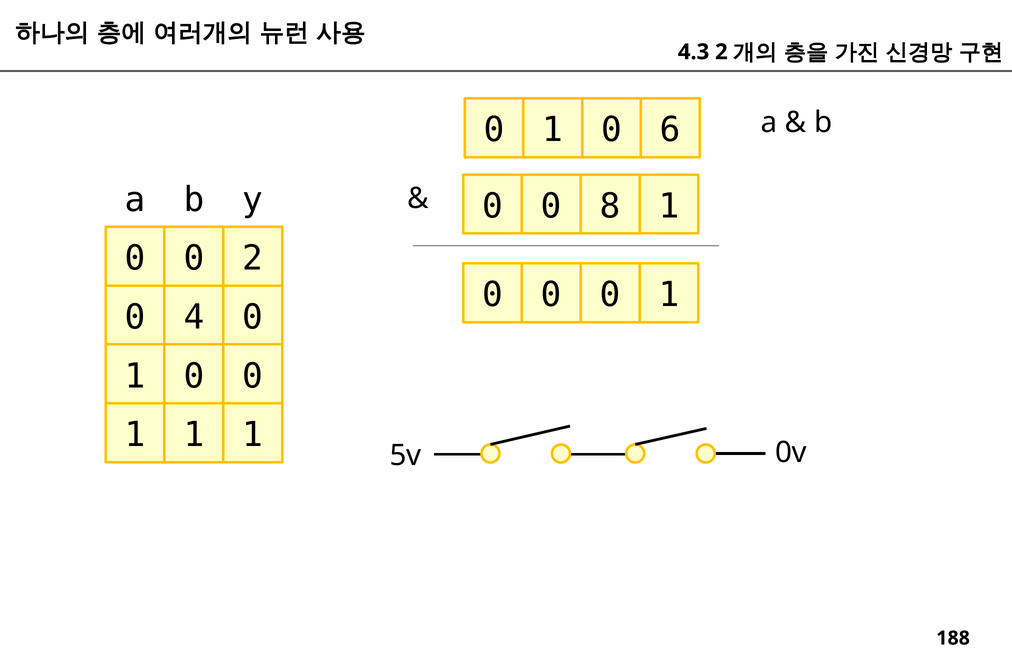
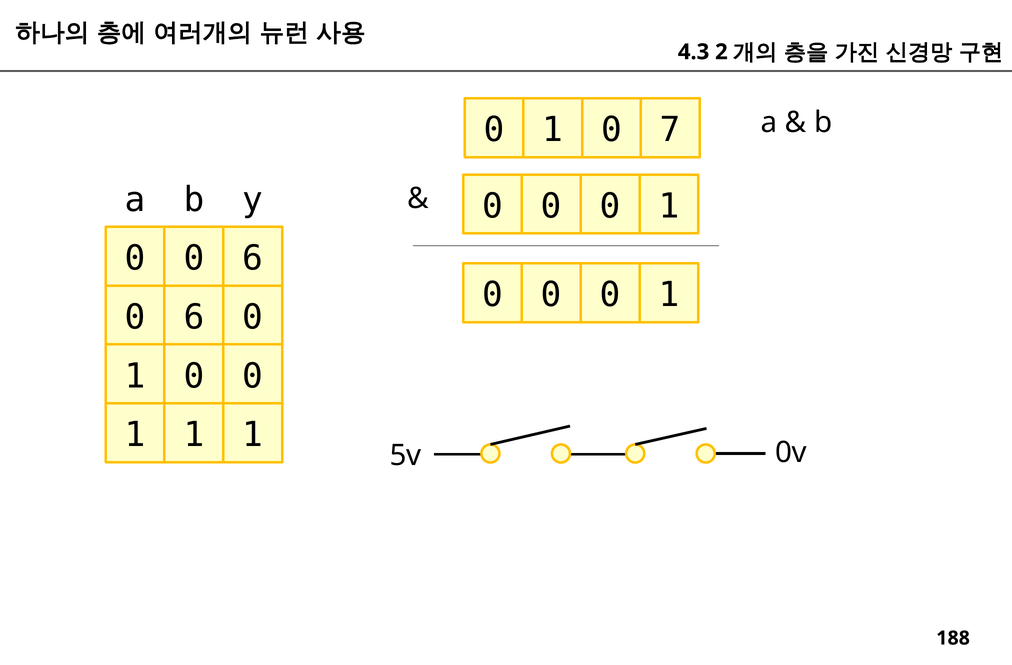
6: 6 -> 7 (670, 130)
8: 8 -> 0 (610, 206)
0 0 2: 2 -> 6 (253, 258)
4: 4 -> 6 (194, 317)
